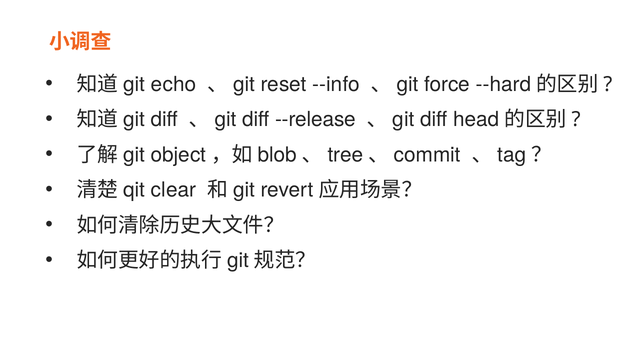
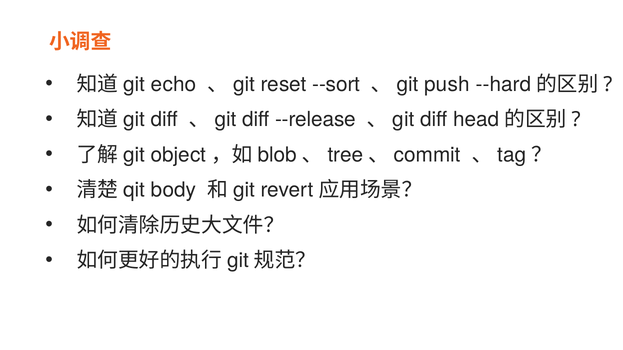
--info: --info -> --sort (336, 84)
force: force -> push (447, 84)
clear: clear -> body (174, 190)
